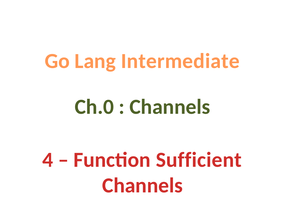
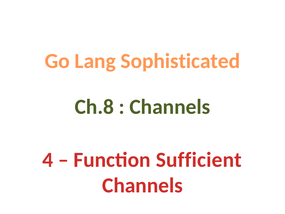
Intermediate: Intermediate -> Sophisticated (180, 61)
Ch.0: Ch.0 -> Ch.8 (94, 107)
